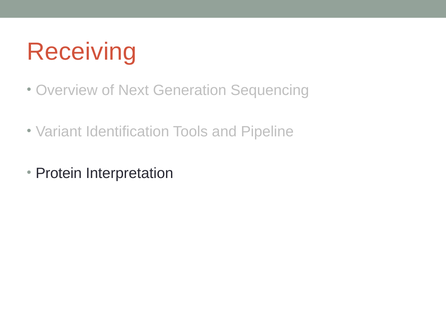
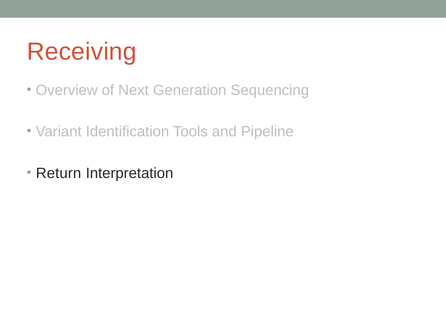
Protein: Protein -> Return (59, 173)
